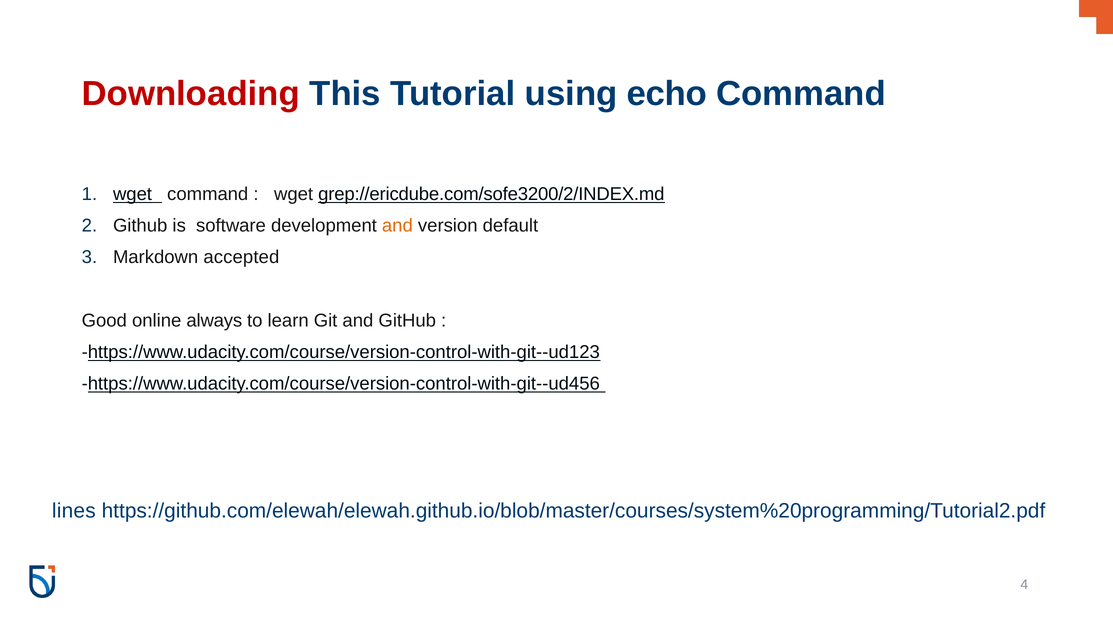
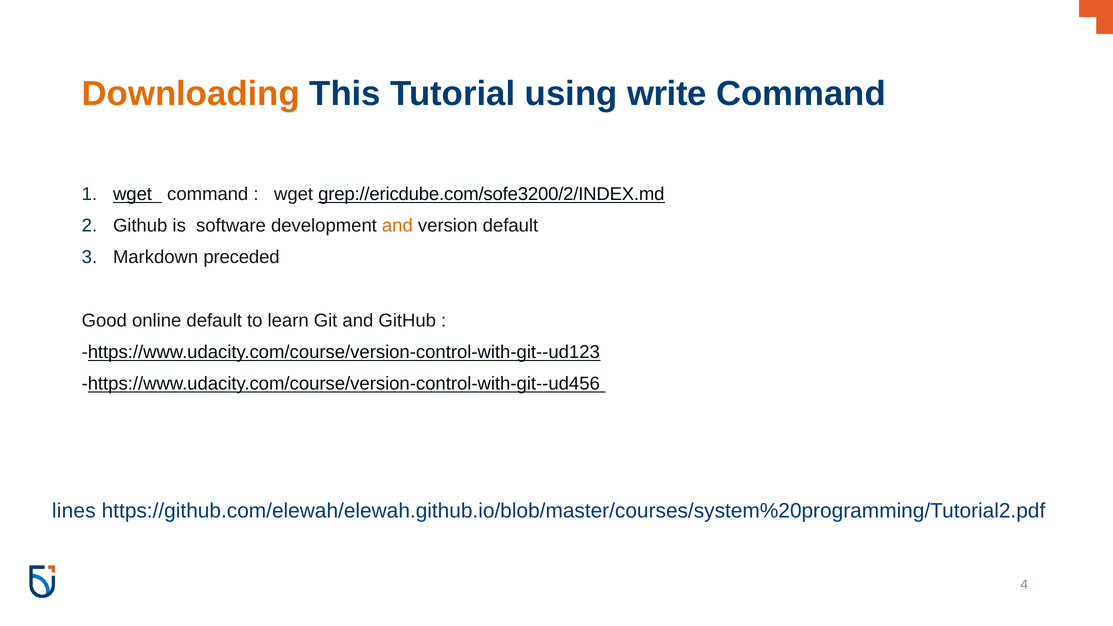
Downloading colour: red -> orange (191, 94)
echo: echo -> write (667, 94)
accepted: accepted -> preceded (241, 257)
online always: always -> default (214, 321)
